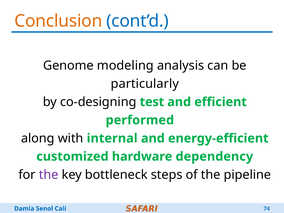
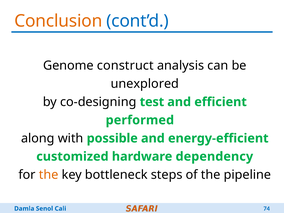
modeling: modeling -> construct (125, 66)
particularly: particularly -> unexplored (145, 84)
internal: internal -> possible (112, 138)
the colour: purple -> orange (49, 175)
